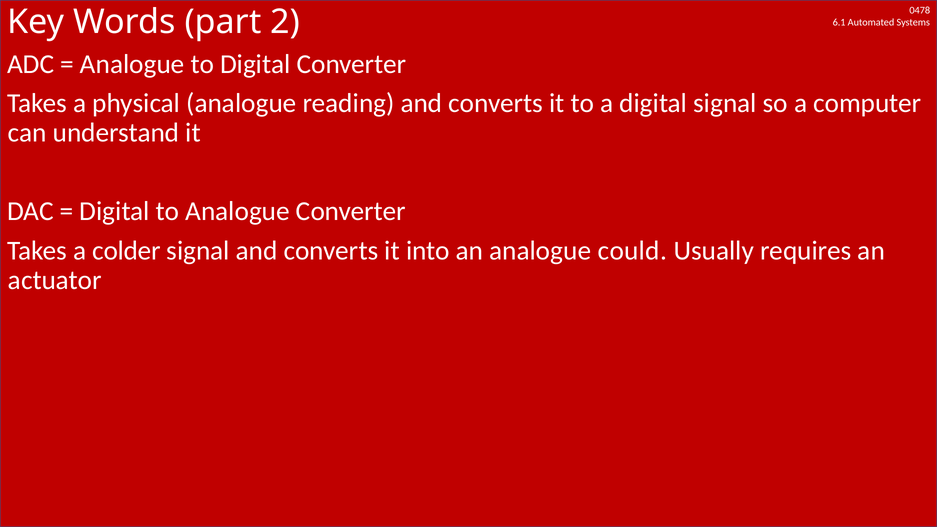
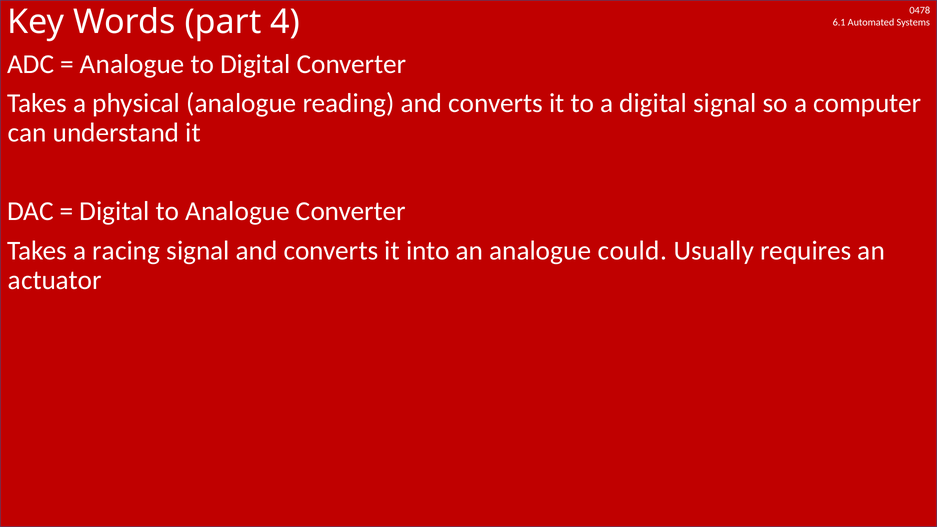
2: 2 -> 4 (285, 22)
colder: colder -> racing (126, 251)
